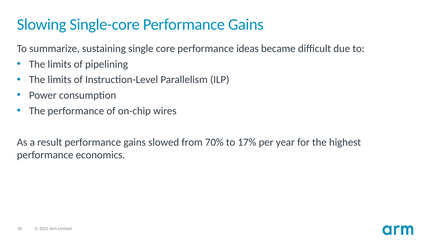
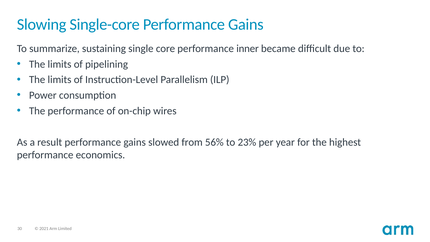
ideas: ideas -> inner (248, 49)
70%: 70% -> 56% (214, 142)
17%: 17% -> 23% (247, 142)
